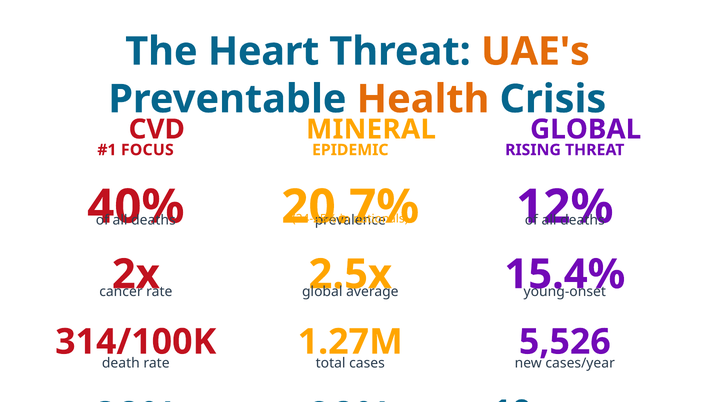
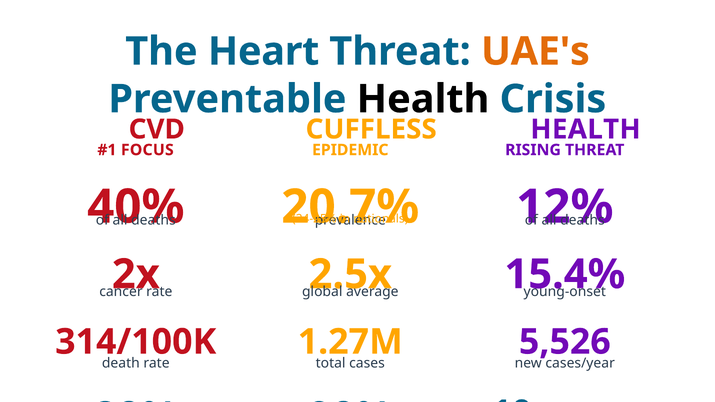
Health colour: orange -> black (423, 99)
MINERAL: MINERAL -> CUFFLESS (371, 129)
GLOBAL: GLOBAL -> HEALTH (586, 129)
